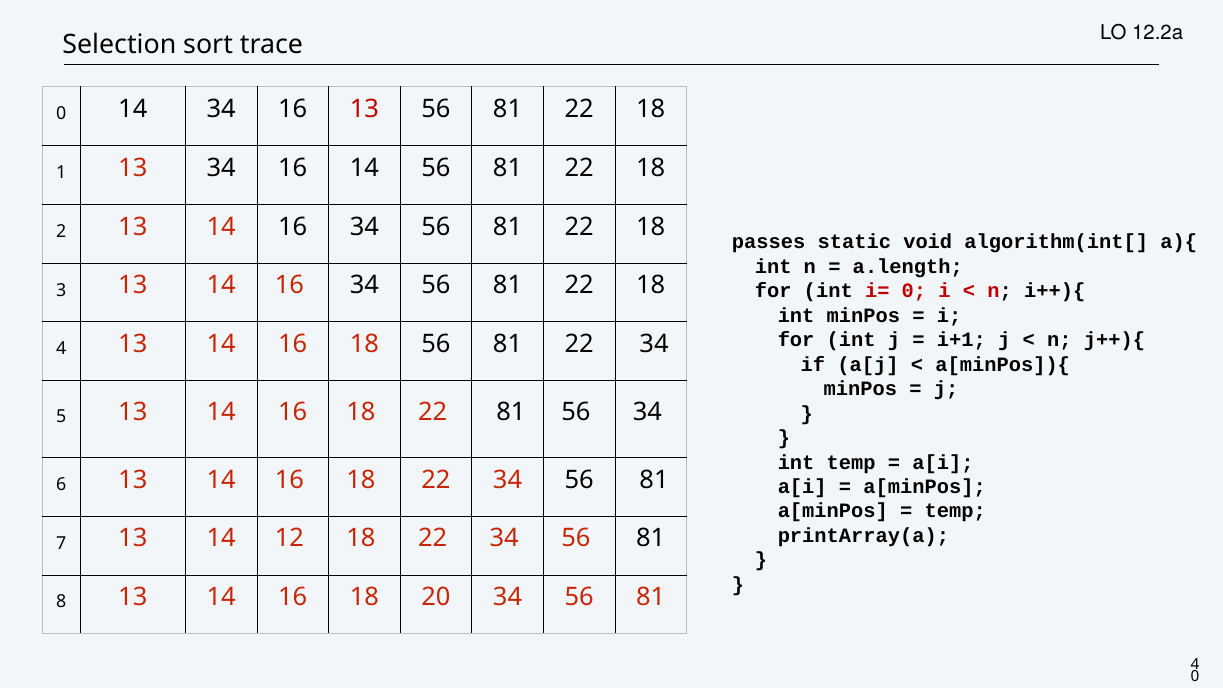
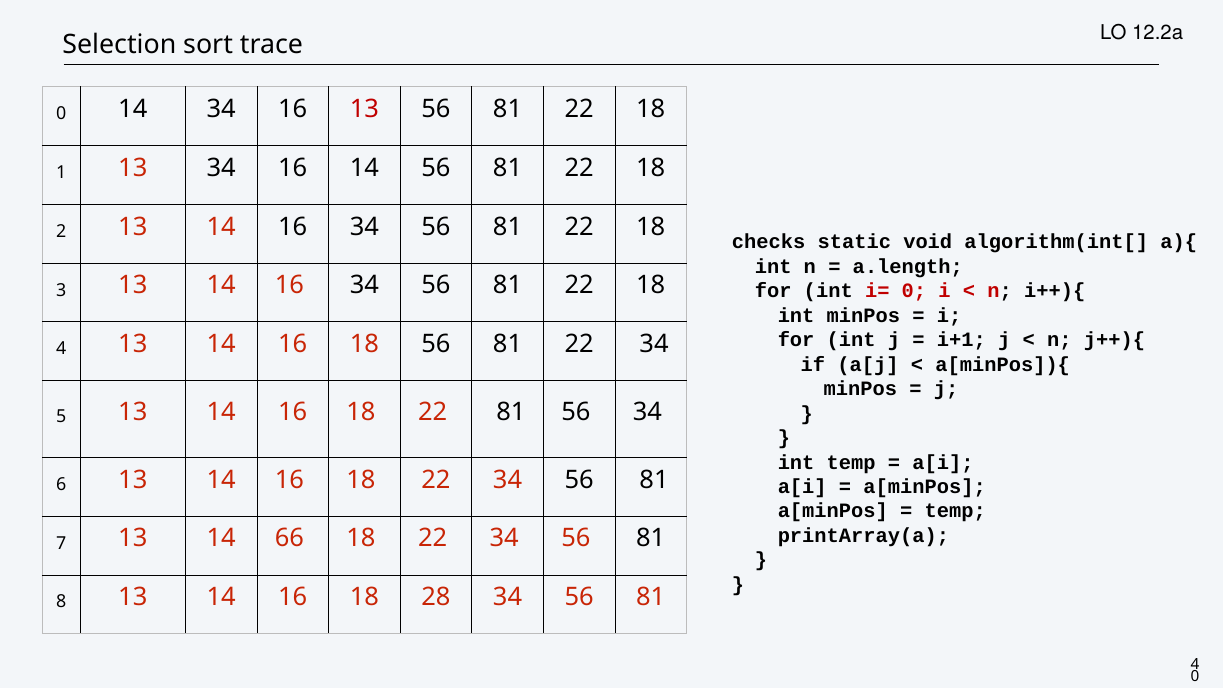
passes: passes -> checks (769, 242)
12: 12 -> 66 (289, 538)
20: 20 -> 28 (436, 597)
